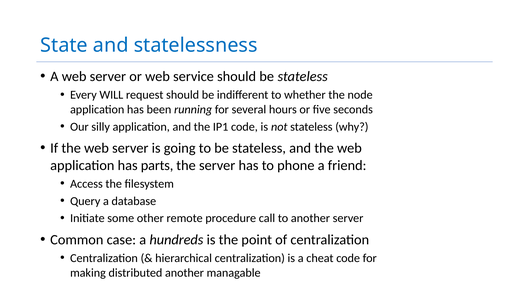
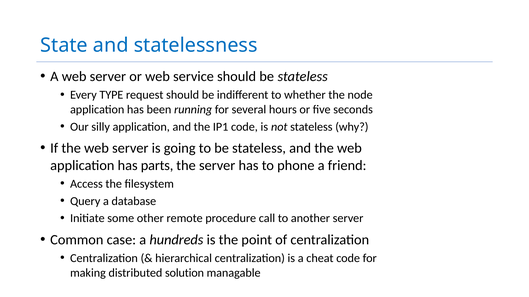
WILL: WILL -> TYPE (111, 95)
distributed another: another -> solution (185, 273)
